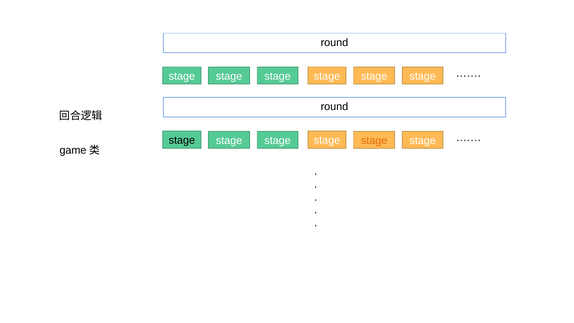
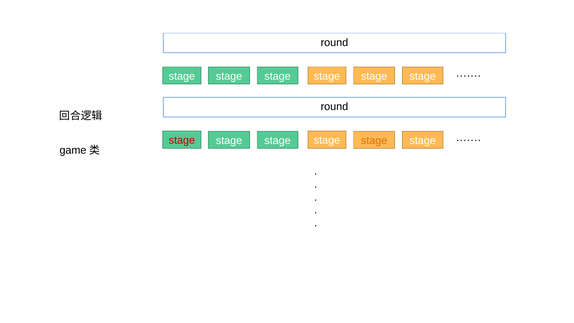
stage colour: black -> red (182, 140)
